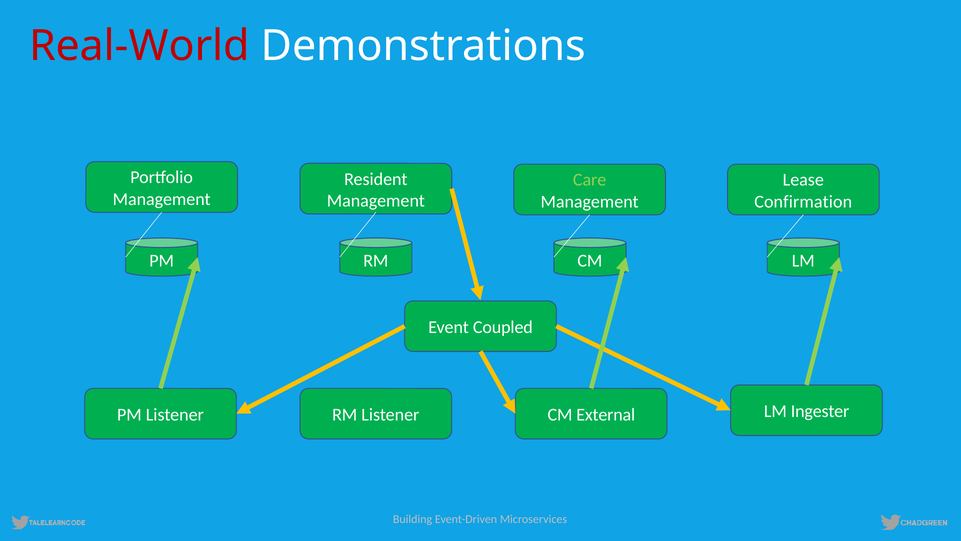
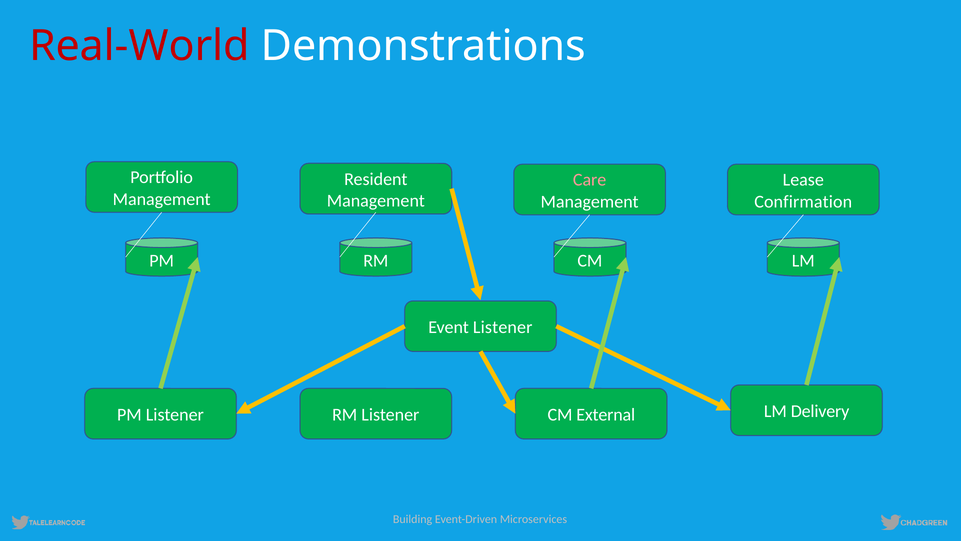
Care colour: light green -> pink (590, 180)
Event Coupled: Coupled -> Listener (503, 327)
Ingester: Ingester -> Delivery (820, 411)
